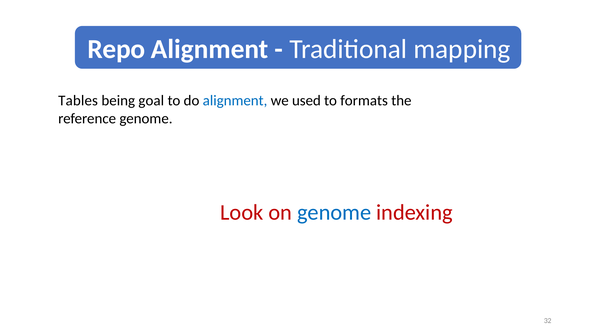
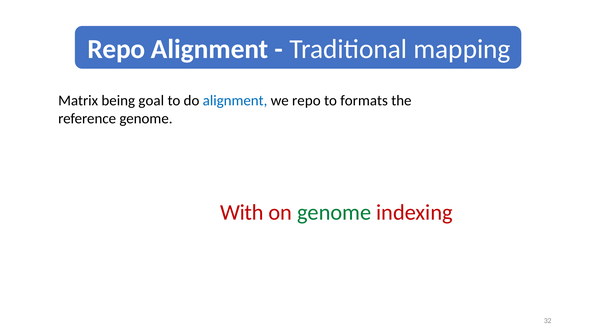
Tables: Tables -> Matrix (78, 101)
we used: used -> repo (306, 101)
Look: Look -> With (242, 212)
genome colour: blue -> green (334, 212)
